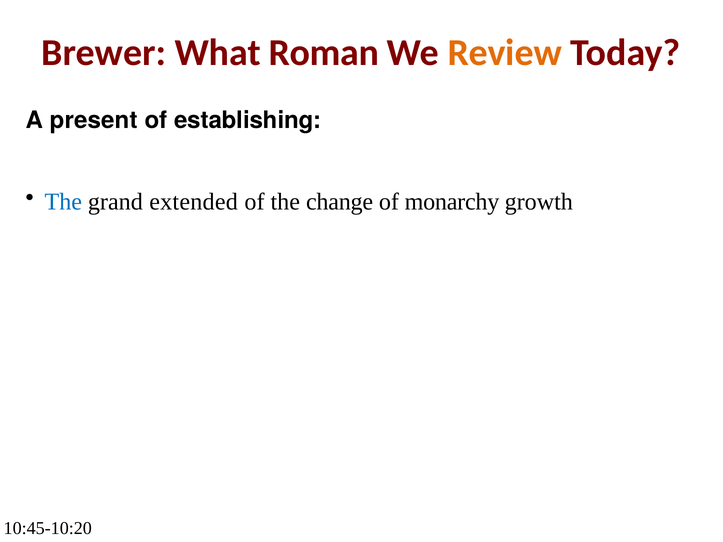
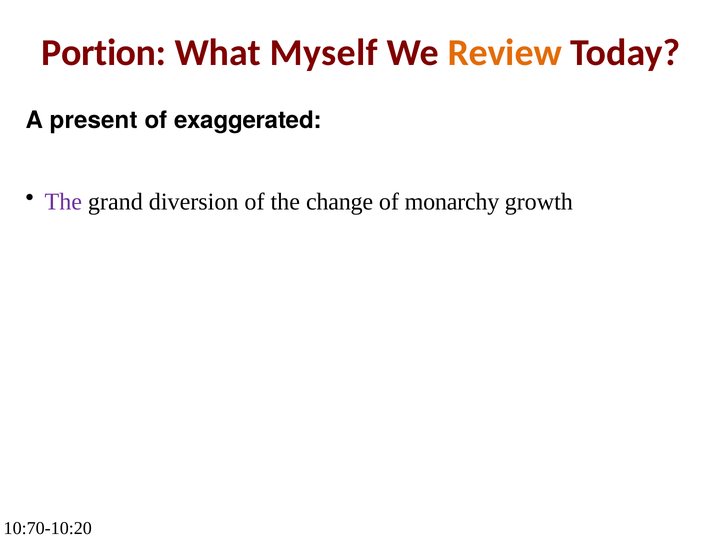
Brewer: Brewer -> Portion (104, 53)
Roman: Roman -> Myself (324, 53)
establishing: establishing -> exaggerated (248, 120)
The colour: blue -> purple (63, 202)
extended: extended -> diversion (194, 202)
10:45-10:20: 10:45-10:20 -> 10:70-10:20 (48, 529)
